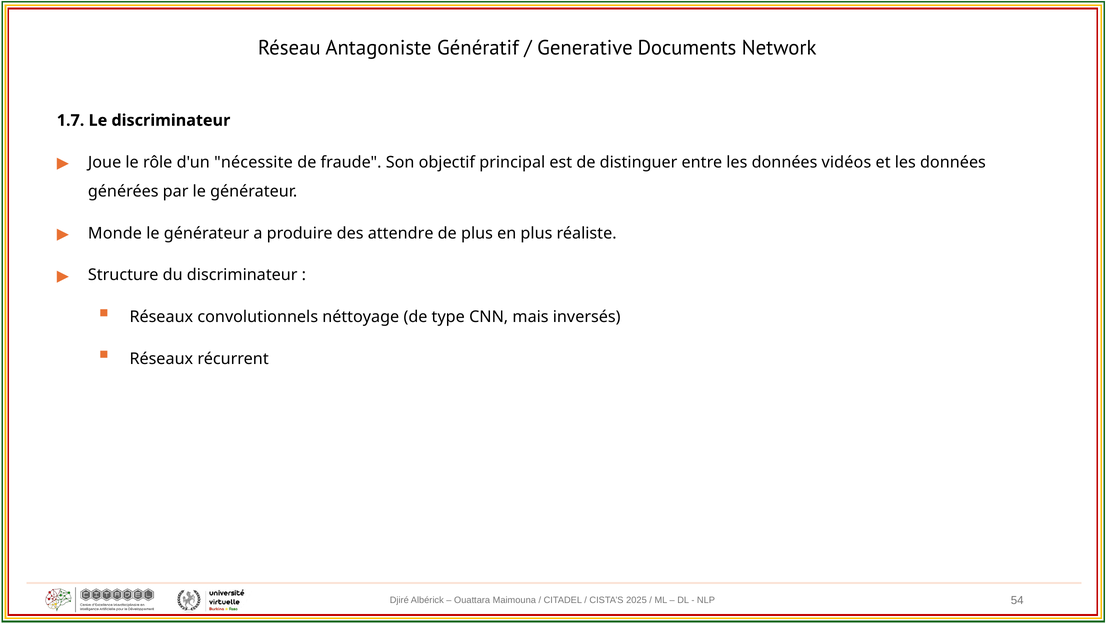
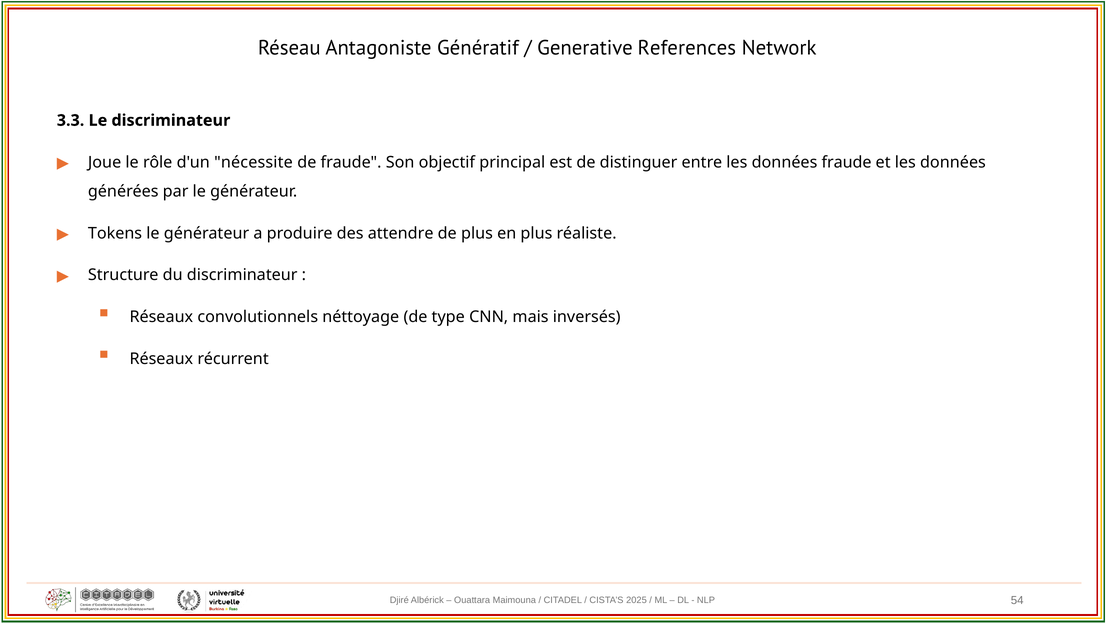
Documents: Documents -> References (687, 48)
1.7: 1.7 -> 3.3 (71, 120)
données vidéos: vidéos -> fraude (847, 162)
Monde: Monde -> Tokens (115, 233)
